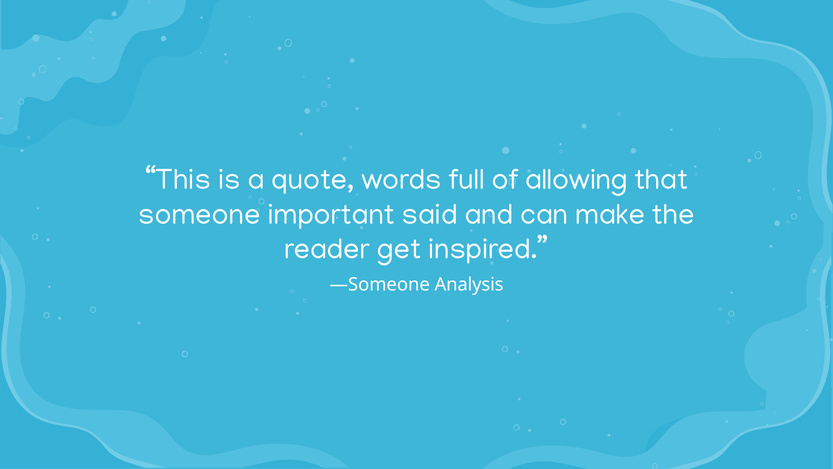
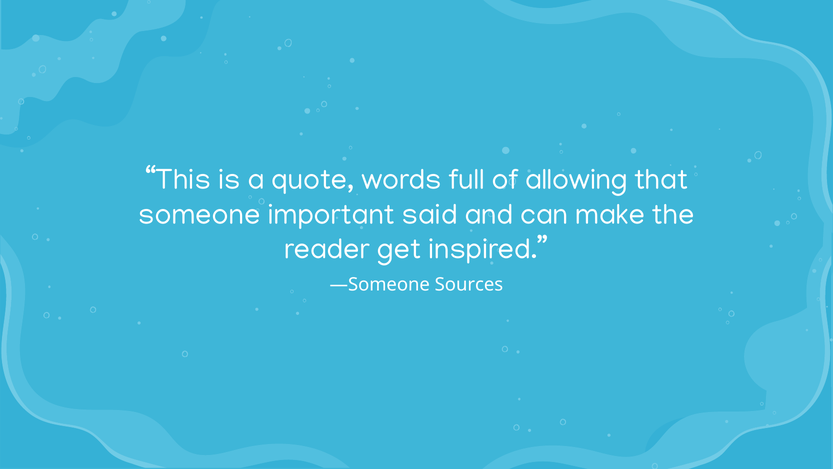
Analysis: Analysis -> Sources (469, 284)
